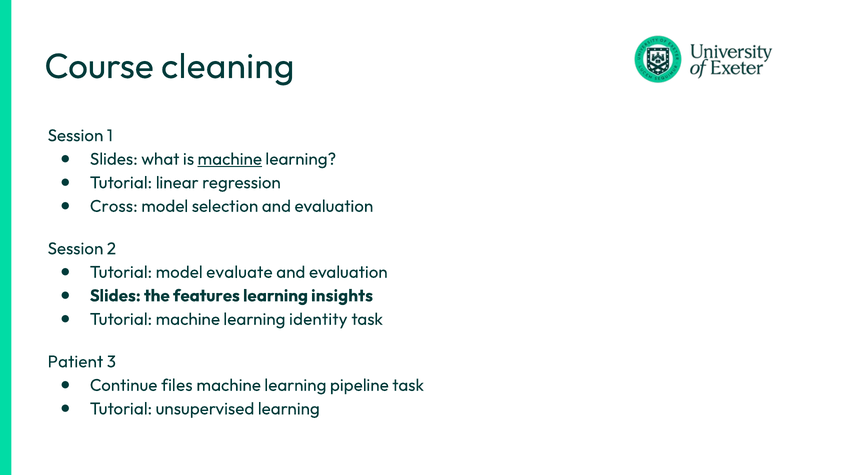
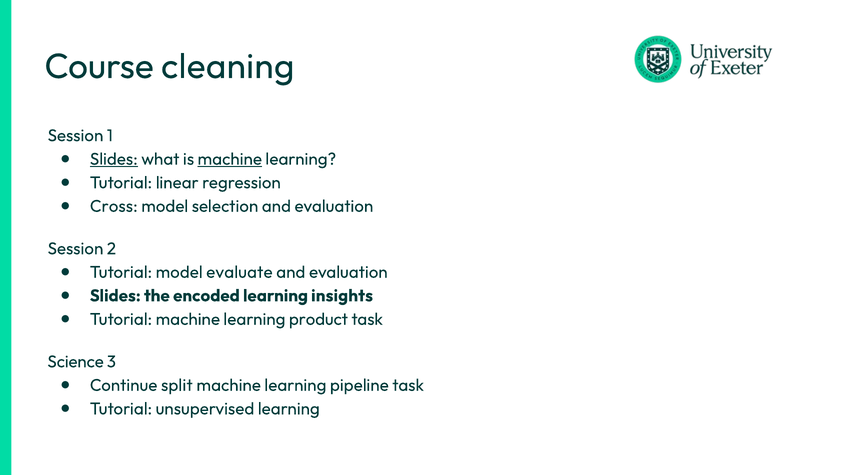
Slides underline: none -> present (114, 159)
features: features -> encoded (206, 296)
identity: identity -> product (318, 319)
Patient: Patient -> Science (76, 362)
files: files -> split (177, 385)
